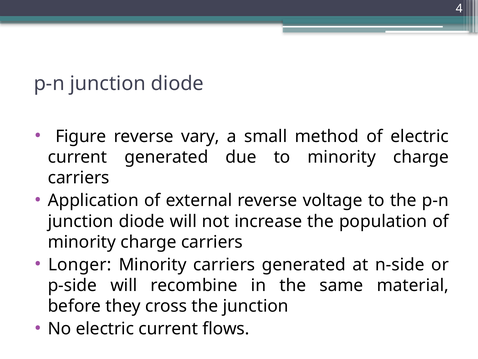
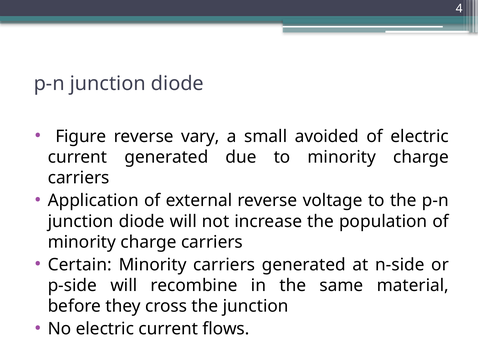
method: method -> avoided (327, 136)
Longer: Longer -> Certain (80, 264)
